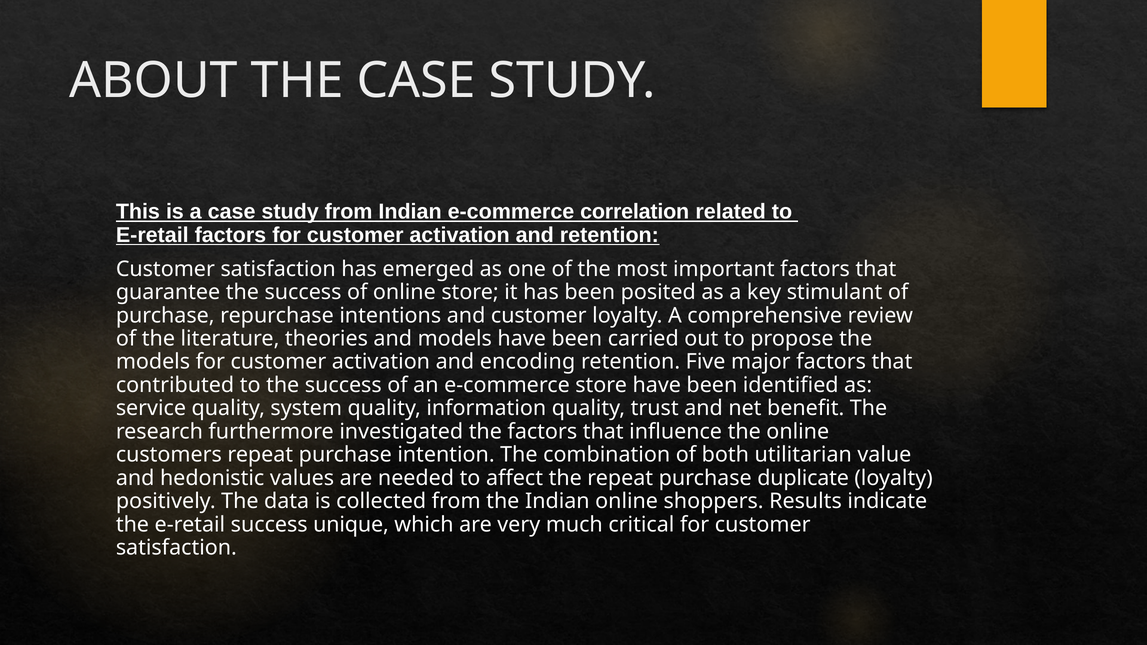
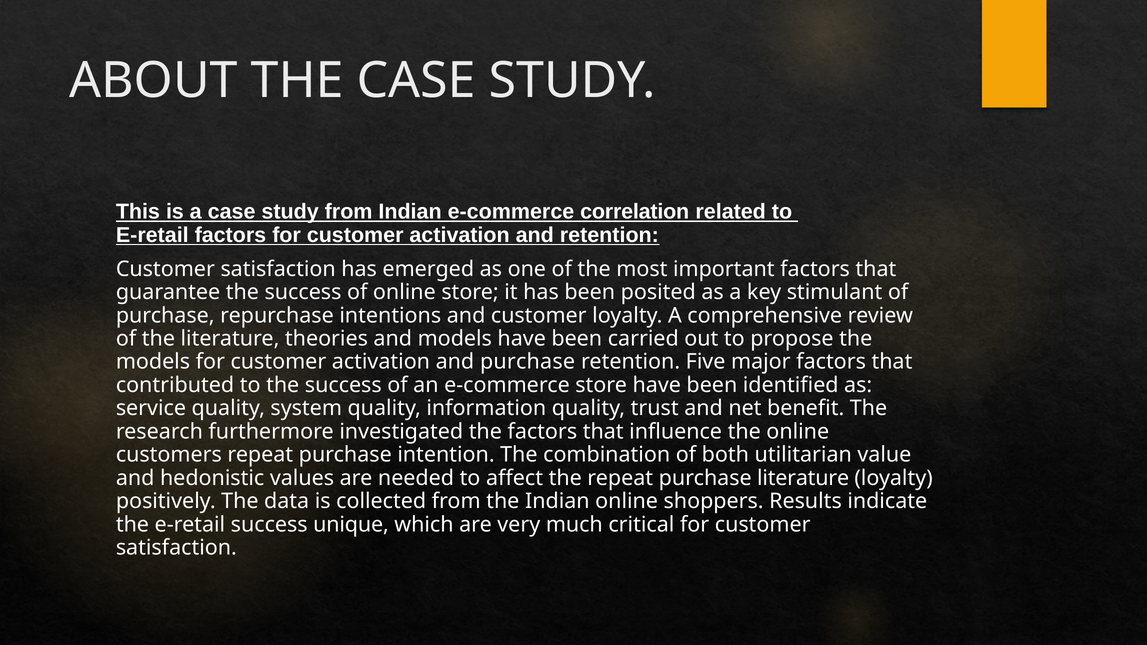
and encoding: encoding -> purchase (528, 362)
purchase duplicate: duplicate -> literature (803, 478)
